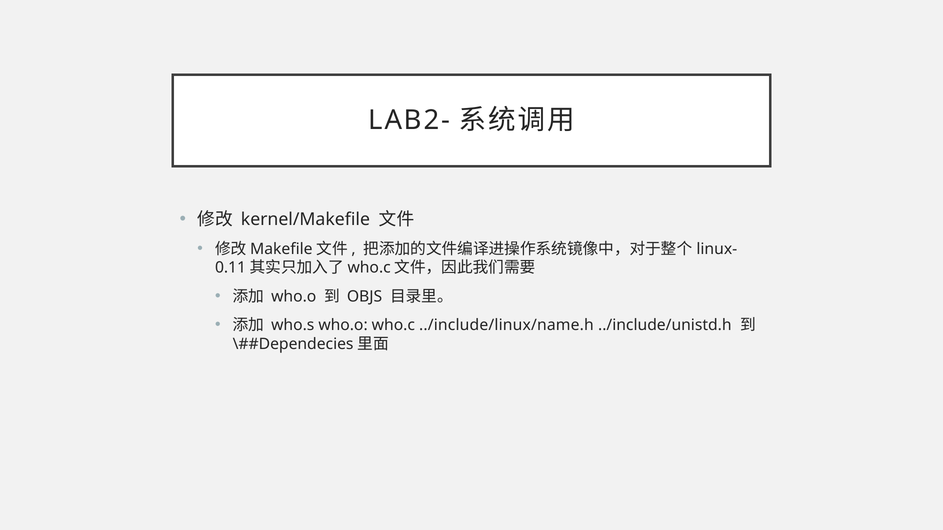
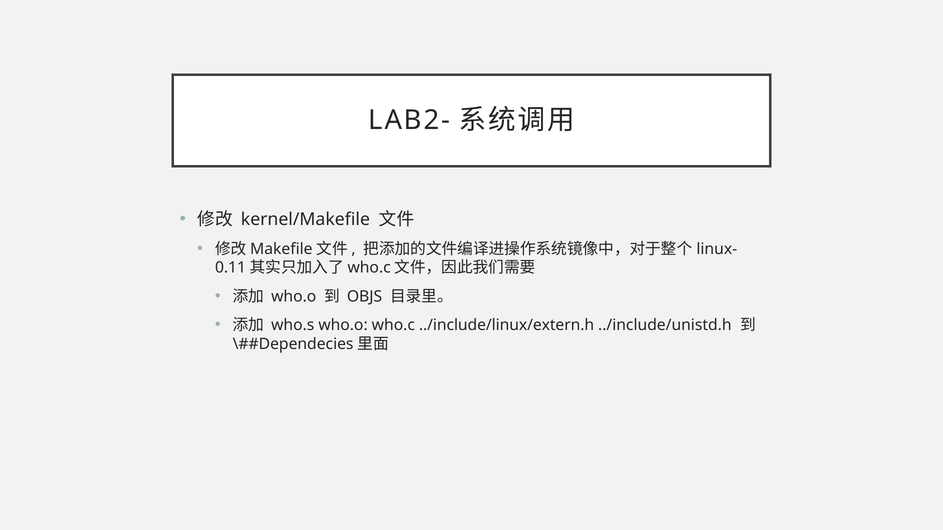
../include/linux/name.h: ../include/linux/name.h -> ../include/linux/extern.h (507, 325)
